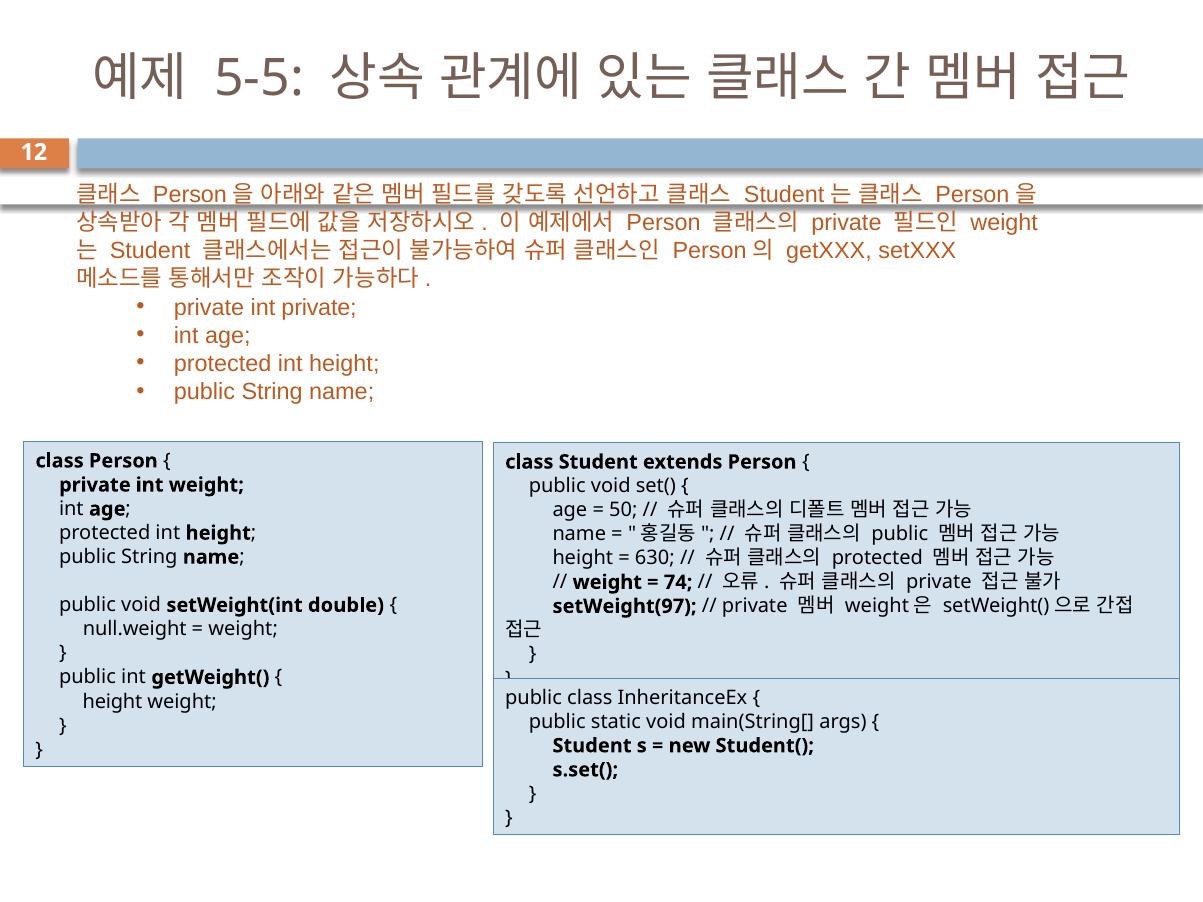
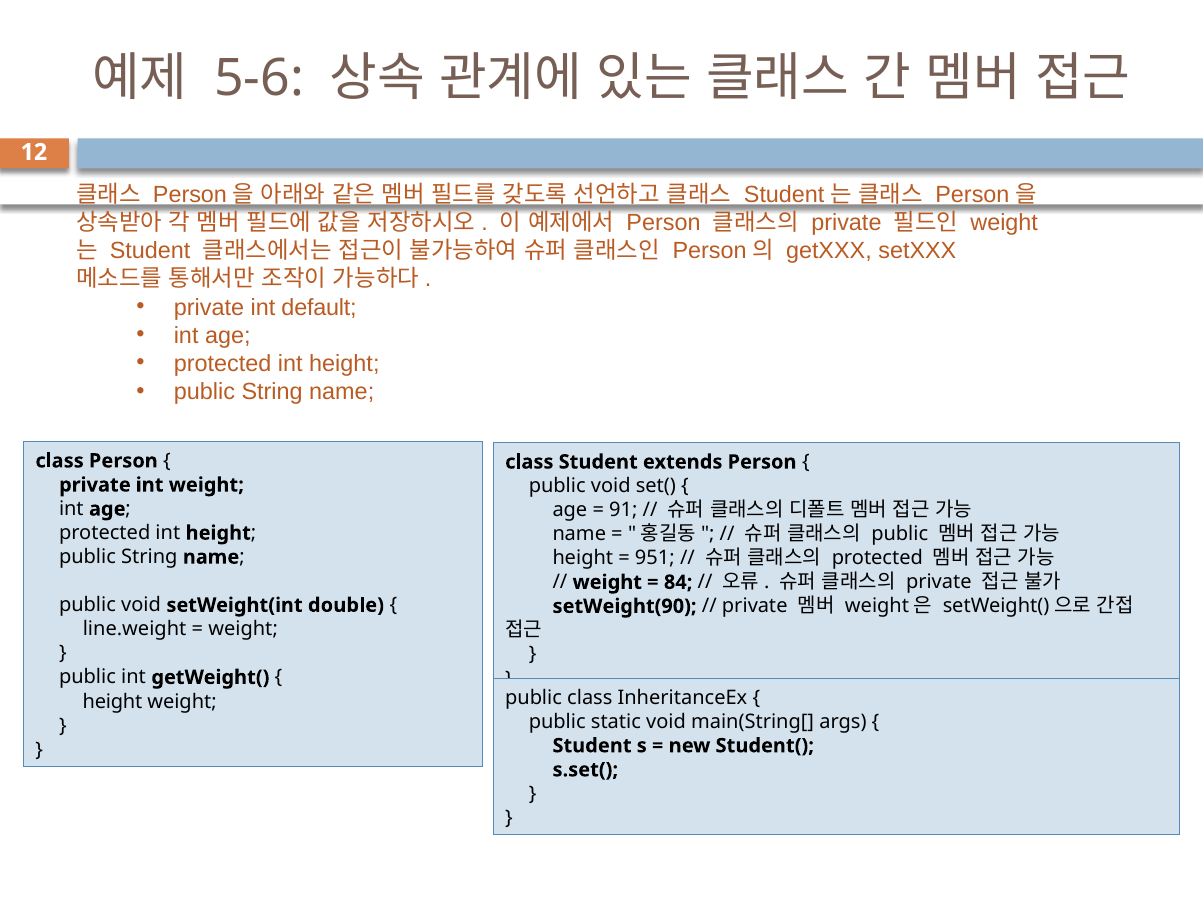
5-5: 5-5 -> 5-6 (259, 78)
int private: private -> default (319, 307)
50: 50 -> 91 (623, 510)
630: 630 -> 951 (655, 558)
74: 74 -> 84 (678, 582)
setWeight(97: setWeight(97 -> setWeight(90 (625, 606)
null.weight: null.weight -> line.weight (135, 629)
